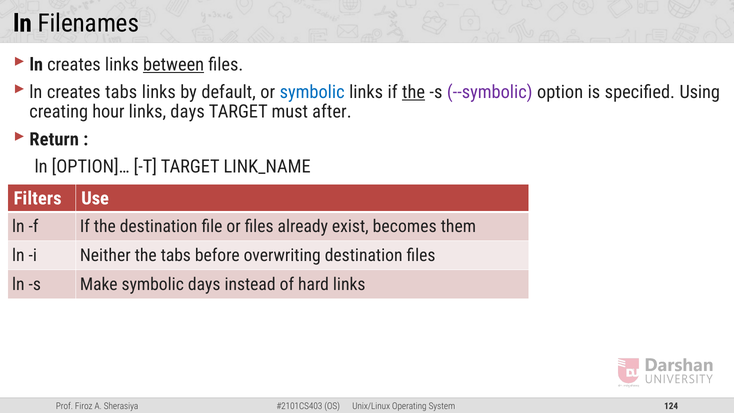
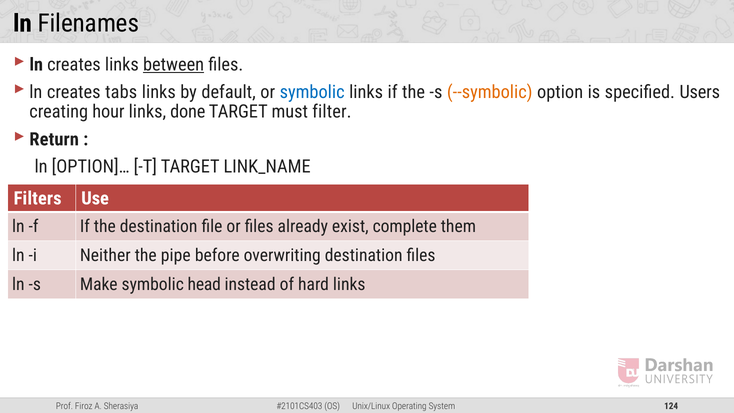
the underline: present -> none (414, 92)
--symbolic colour: purple -> orange (490, 92)
Using: Using -> Users (700, 92)
links days: days -> done (188, 112)
after: after -> filter (332, 112)
becomes: becomes -> complete (405, 226)
the tabs: tabs -> pipe (176, 255)
symbolic days: days -> head (204, 284)
